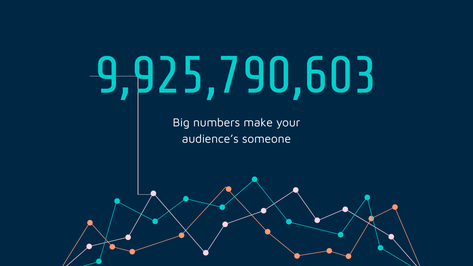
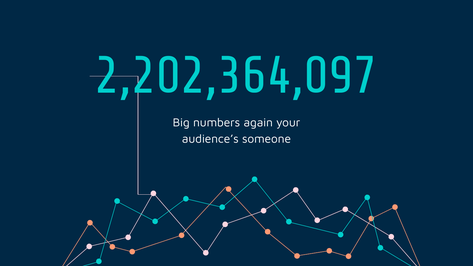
9,925,790,603: 9,925,790,603 -> 2,202,364,097 (236, 75)
make: make -> again (258, 123)
